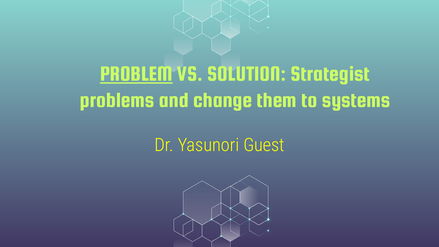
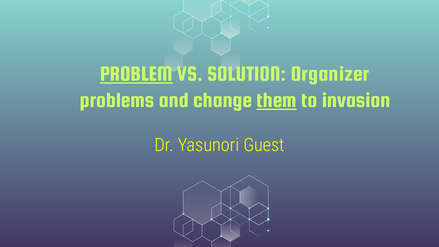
Strategist: Strategist -> Organizer (330, 73)
them underline: none -> present (277, 100)
systems: systems -> invasion (356, 100)
